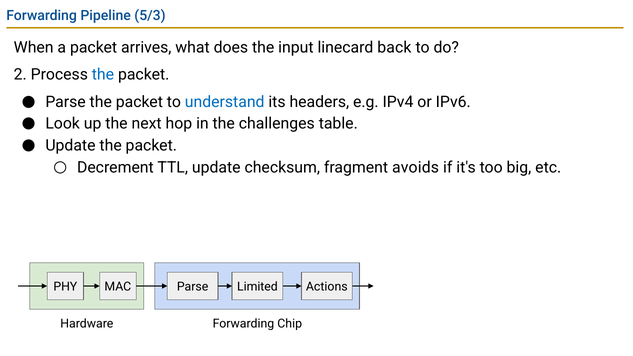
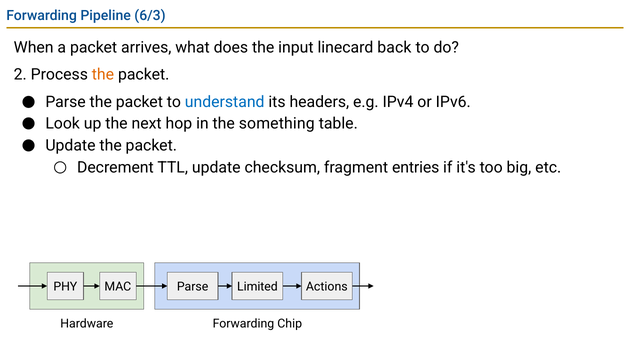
5/3: 5/3 -> 6/3 (150, 16)
the colour: blue -> orange (103, 75)
challenges: challenges -> something (277, 124)
avoids: avoids -> entries (416, 167)
